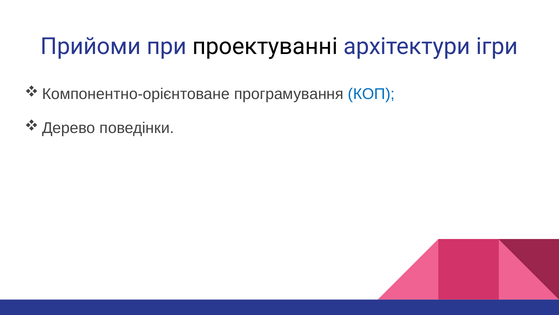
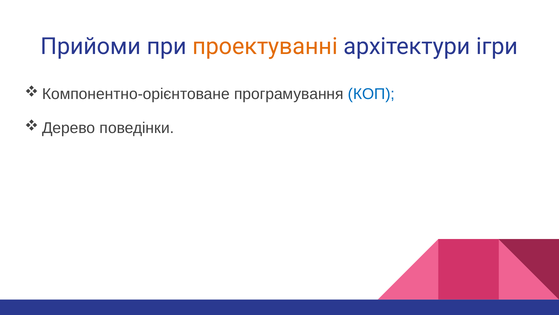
проектуванні colour: black -> orange (265, 46)
